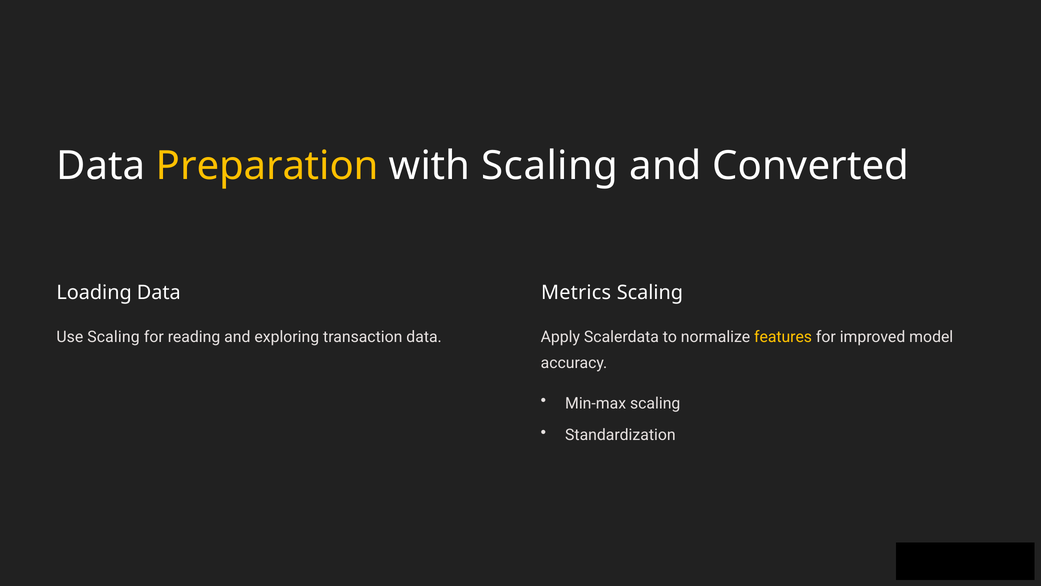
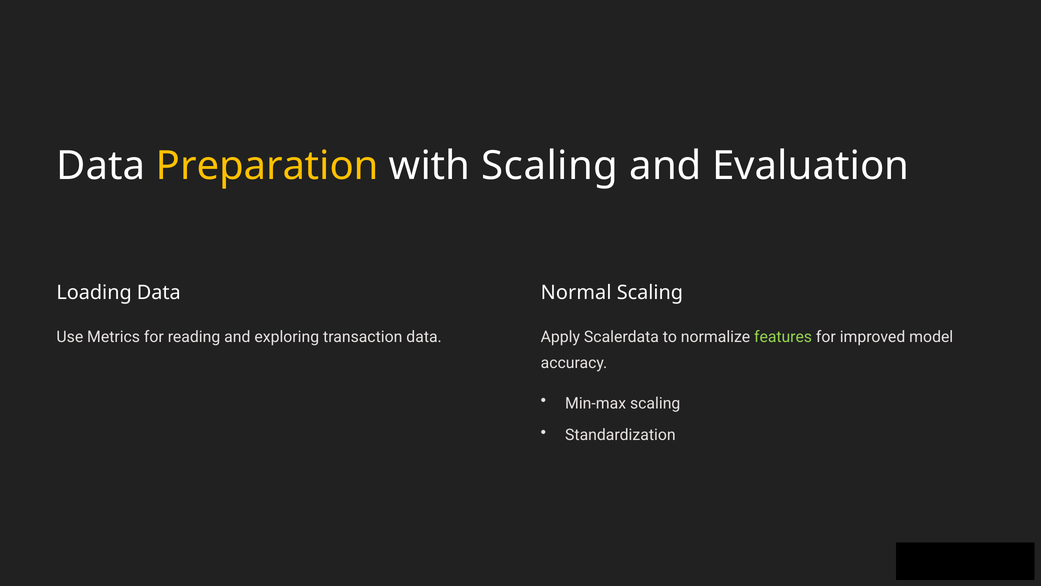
Converted: Converted -> Evaluation (811, 166)
Metrics: Metrics -> Normal (576, 292)
Use Scaling: Scaling -> Metrics (114, 337)
features colour: yellow -> light green (783, 337)
